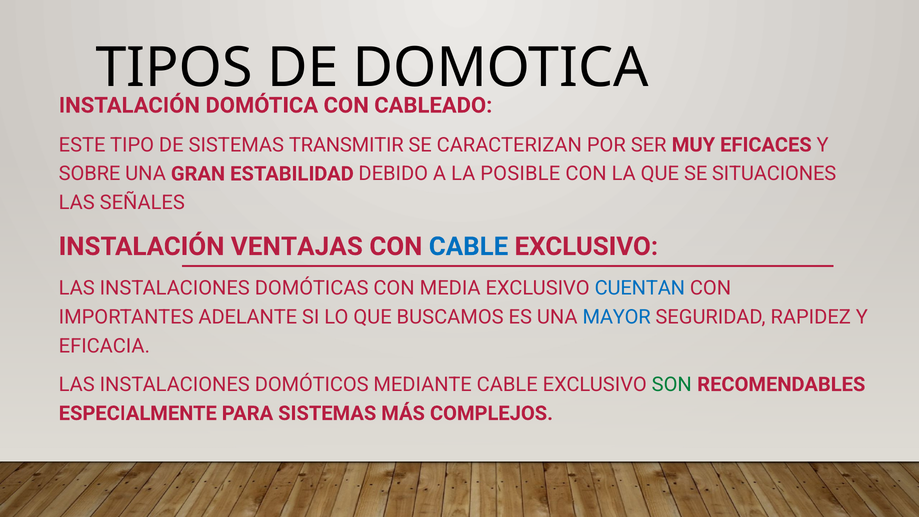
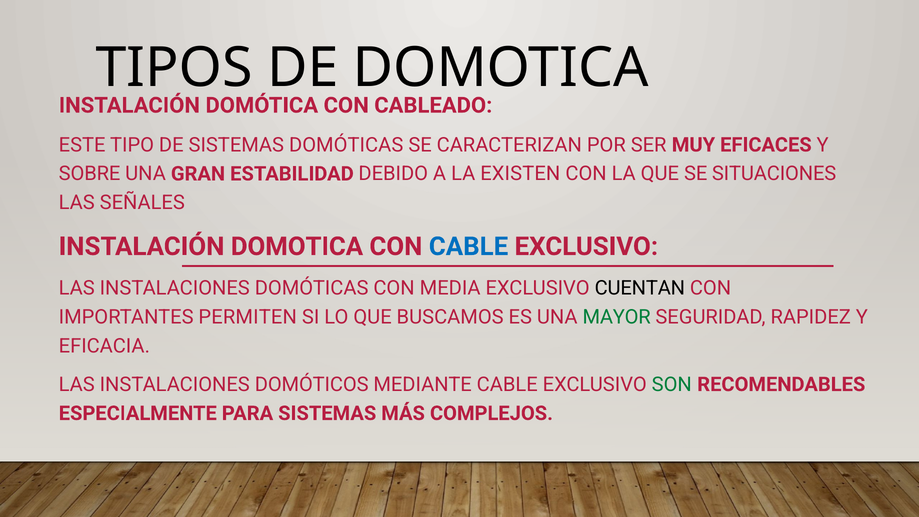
SISTEMAS TRANSMITIR: TRANSMITIR -> DOMÓTICAS (346, 145)
POSIBLE: POSIBLE -> EXISTEN (520, 174)
INSTALACIÓN VENTAJAS: VENTAJAS -> DOMOTICA (297, 246)
CUENTAN colour: blue -> black (640, 288)
ADELANTE: ADELANTE -> PERMITEN (248, 317)
MAYOR colour: blue -> green (617, 317)
